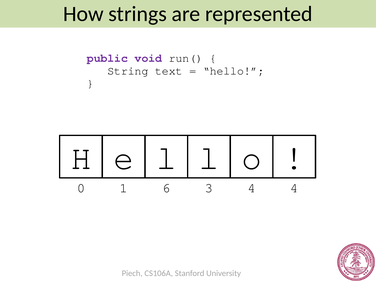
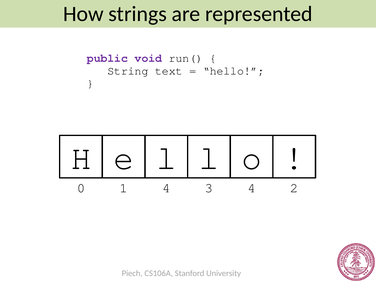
1 6: 6 -> 4 (166, 188)
4 4: 4 -> 2 (294, 188)
